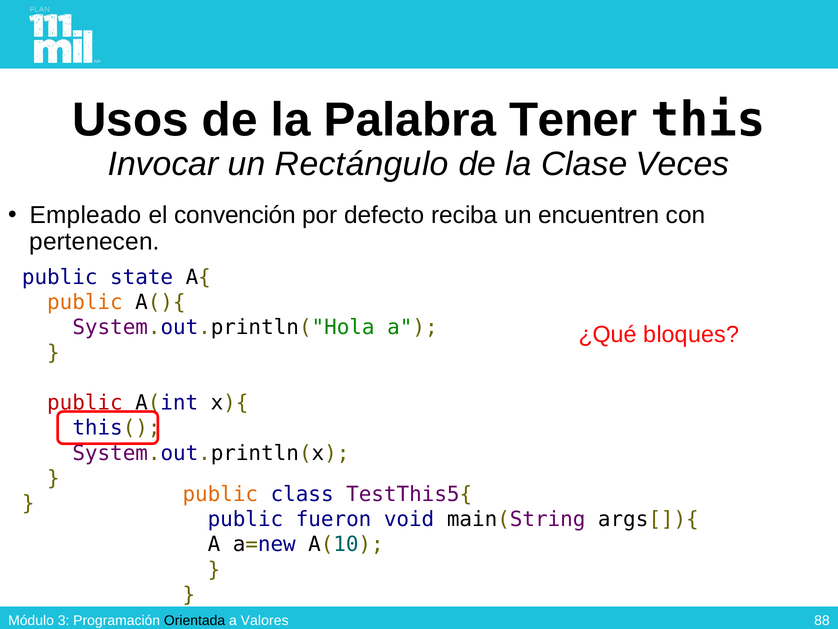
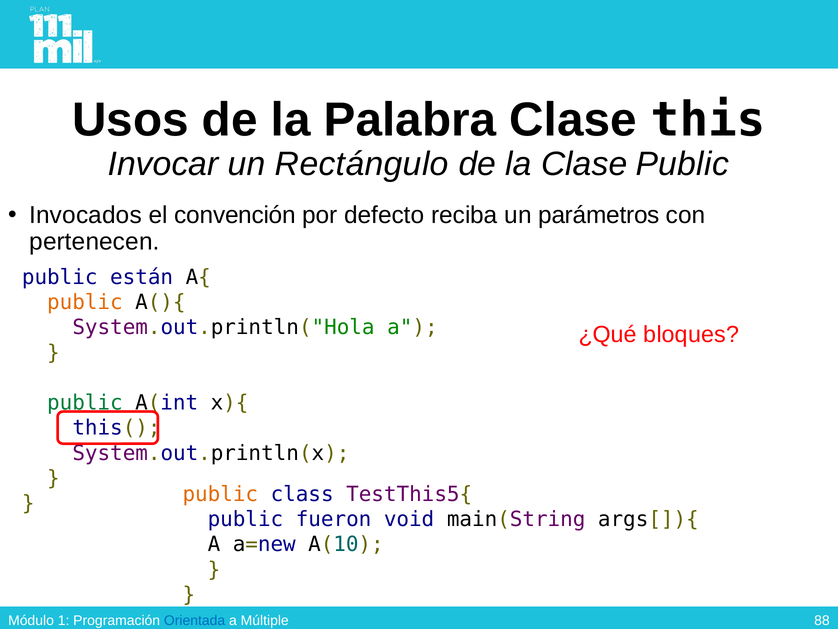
Palabra Tener: Tener -> Clase (573, 120)
Clase Veces: Veces -> Public (682, 164)
Empleado: Empleado -> Invocados (86, 215)
encuentren: encuentren -> parámetros (599, 215)
state: state -> están (142, 277)
public colour: red -> green (85, 403)
3: 3 -> 1 (64, 620)
Orientada colour: black -> blue (195, 620)
Valores: Valores -> Múltiple (265, 620)
